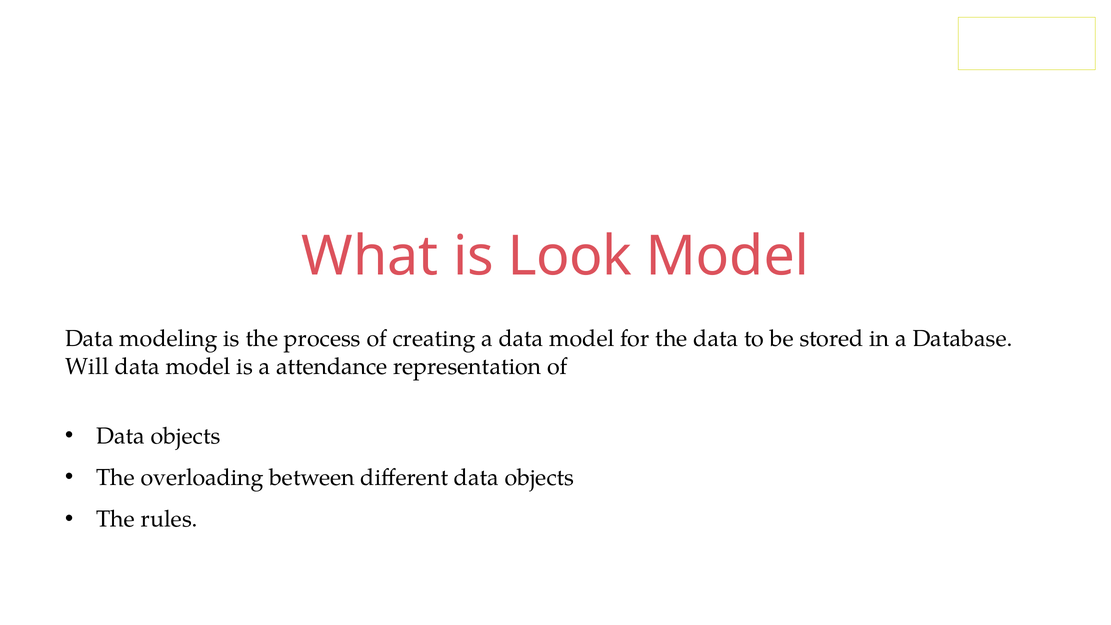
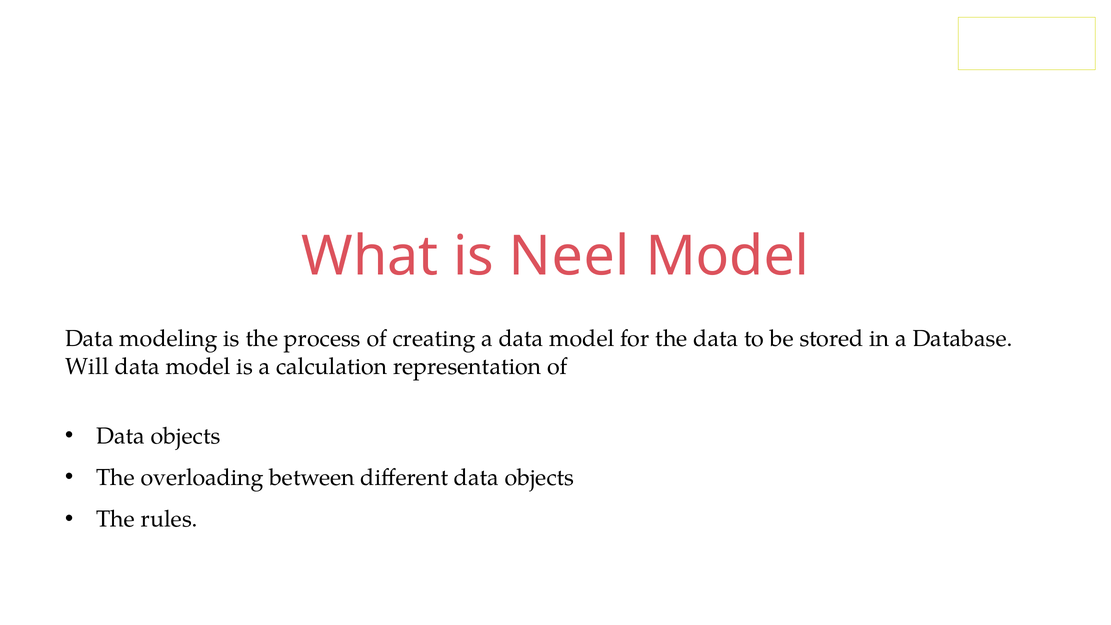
Look: Look -> Neel (569, 257)
attendance: attendance -> calculation (332, 366)
